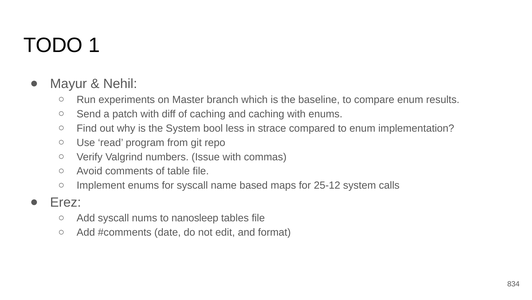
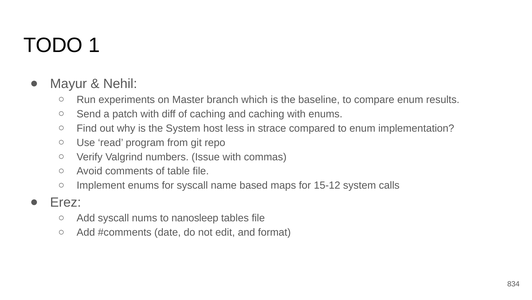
bool: bool -> host (213, 128)
25-12: 25-12 -> 15-12 (327, 185)
